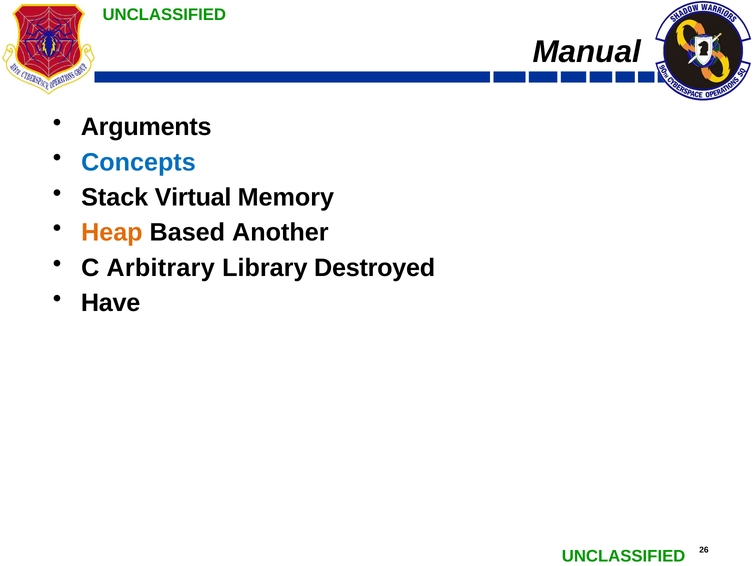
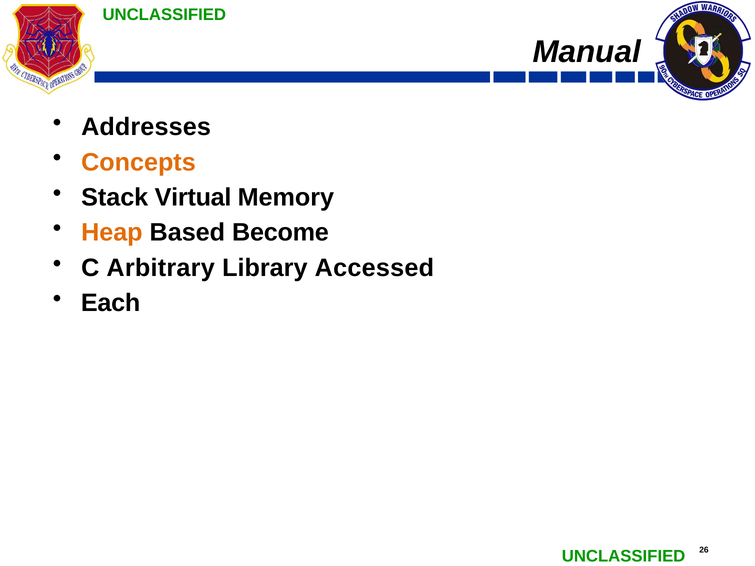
Arguments: Arguments -> Addresses (146, 127)
Concepts colour: blue -> orange (138, 162)
Another: Another -> Become (280, 233)
Destroyed: Destroyed -> Accessed (374, 268)
Have: Have -> Each (111, 303)
